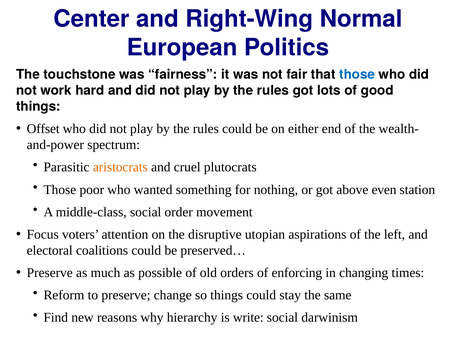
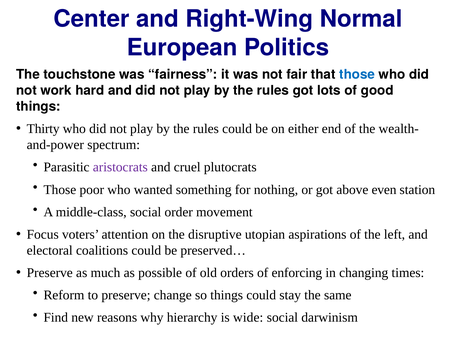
Offset: Offset -> Thirty (43, 129)
aristocrats colour: orange -> purple (120, 168)
write: write -> wide (248, 318)
